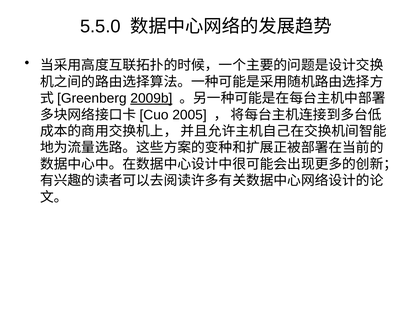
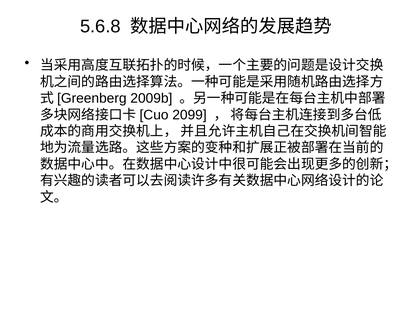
5.5.0: 5.5.0 -> 5.6.8 (100, 26)
2009b underline: present -> none (151, 98)
2005: 2005 -> 2099 (190, 115)
